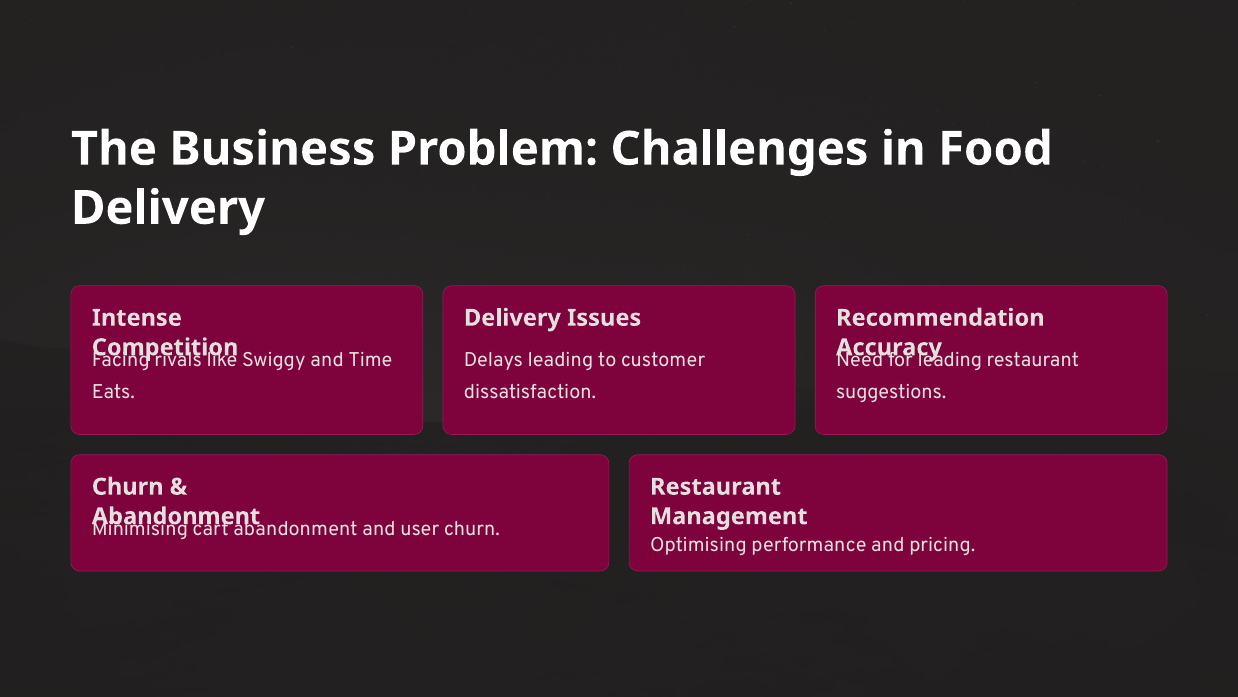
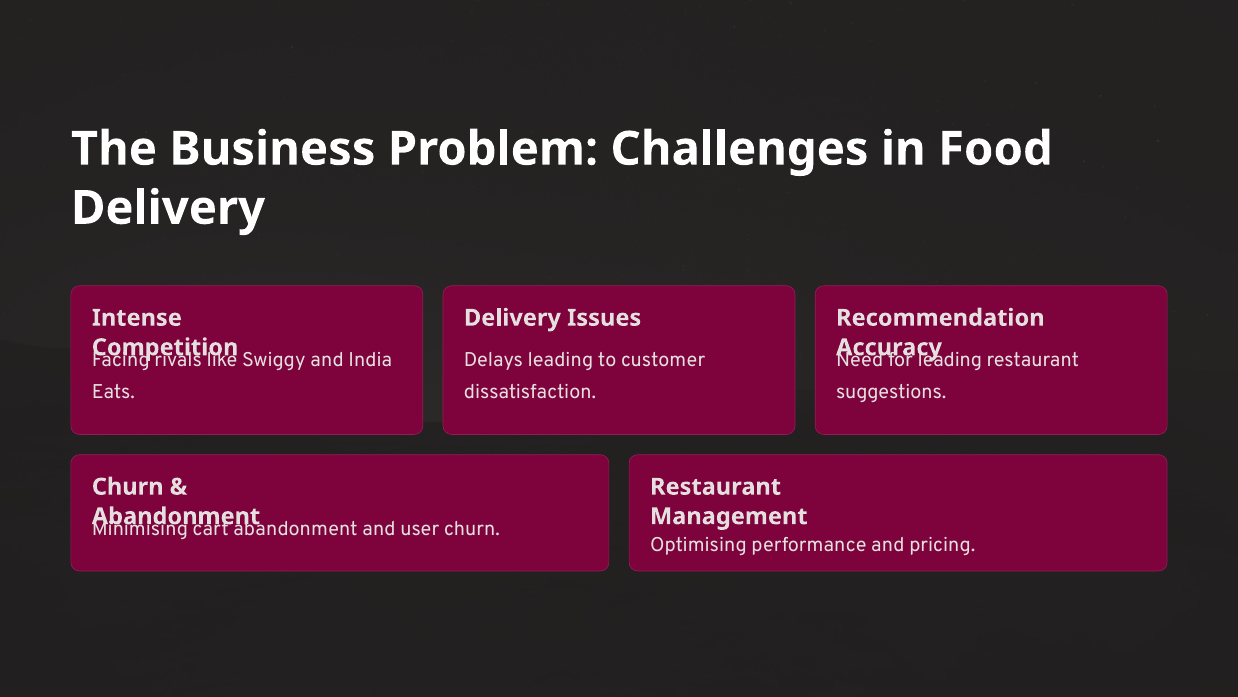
Time: Time -> India (370, 360)
